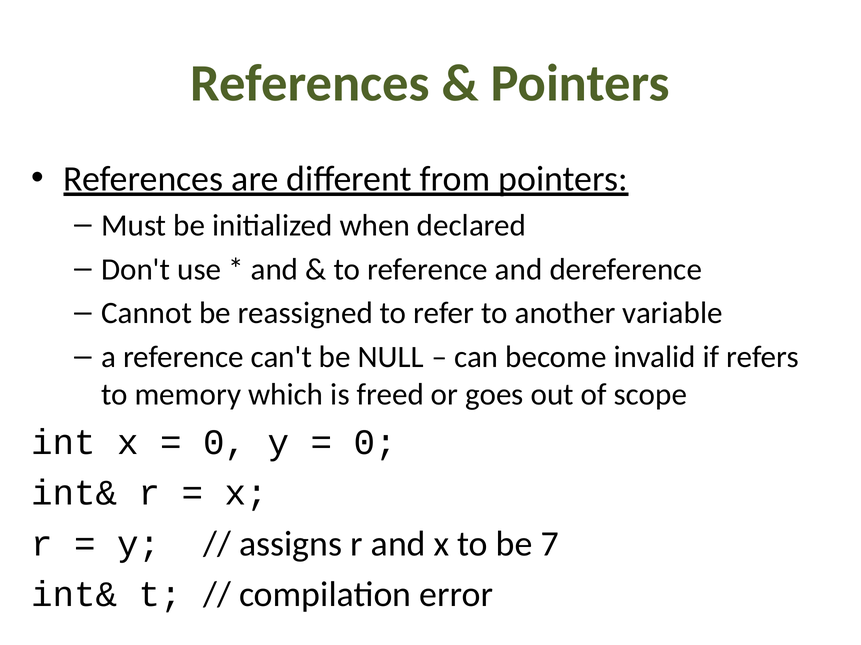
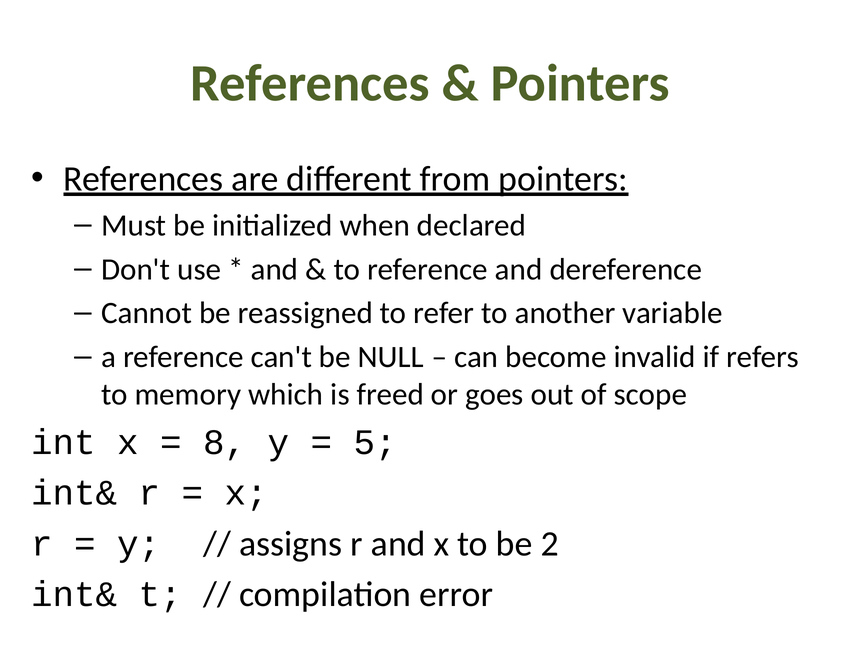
0: 0 -> 8 (225, 443)
0: 0 -> 5 (375, 443)
7: 7 -> 2 (550, 544)
